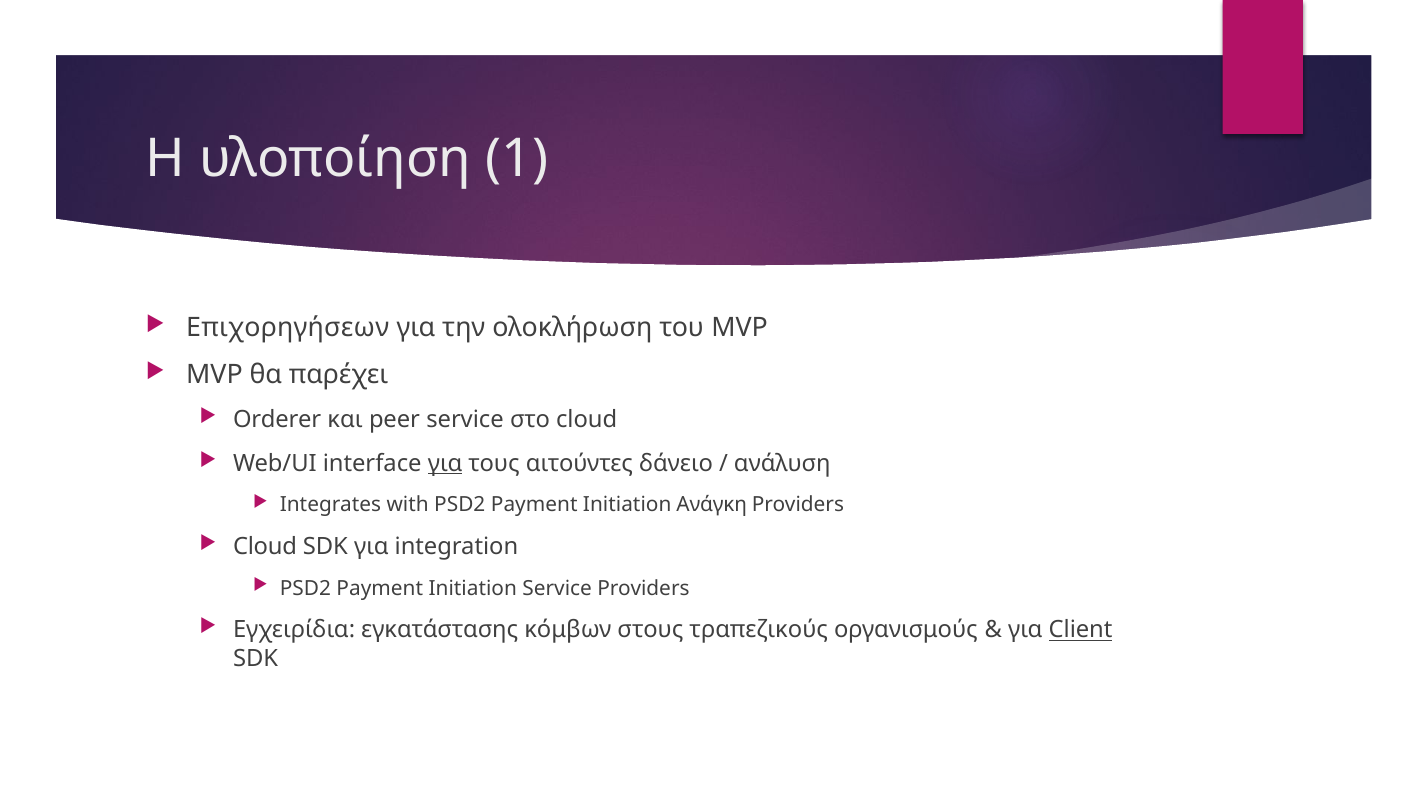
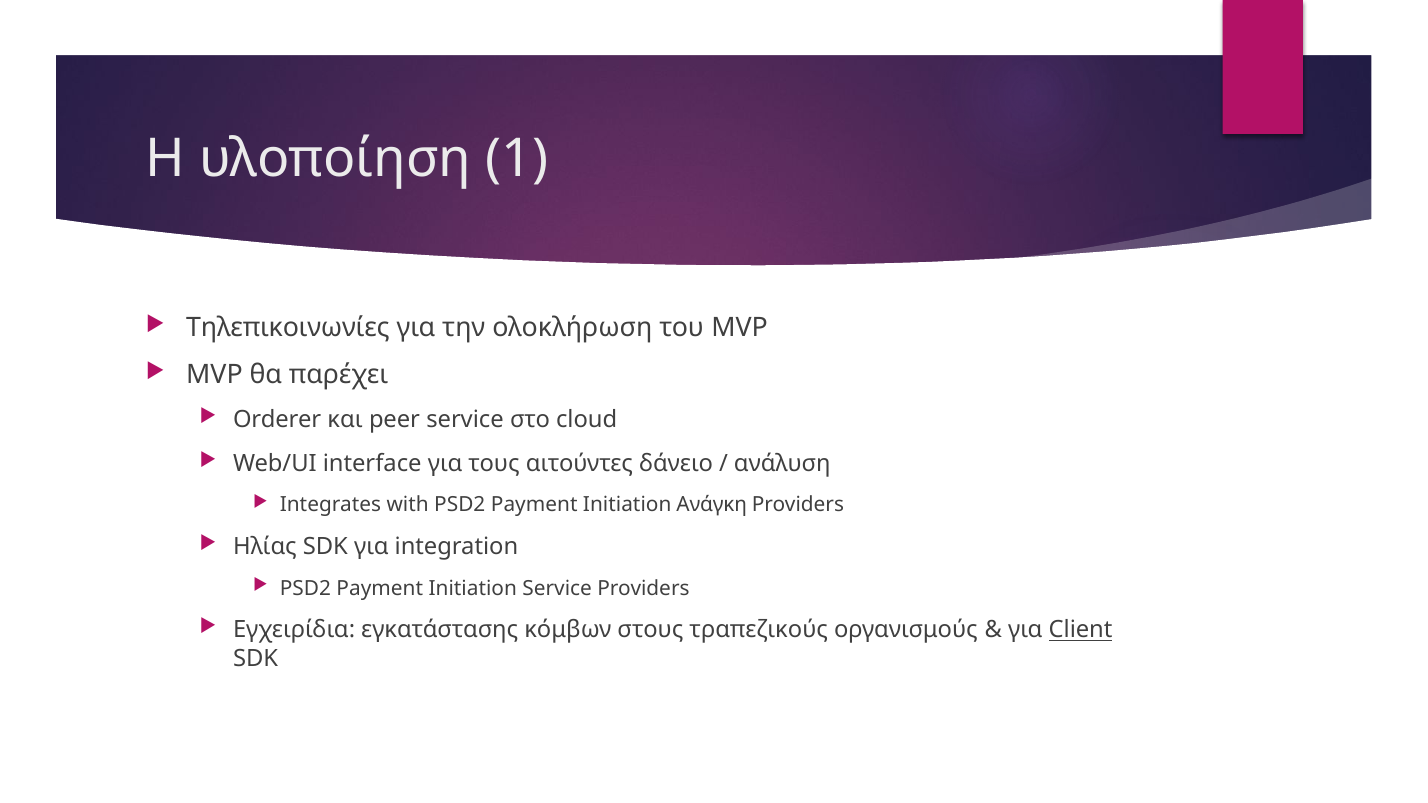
Επιχορηγήσεων: Επιχορηγήσεων -> Τηλεπικοινωνίες (288, 328)
για underline: present -> none (445, 464)
Cloud: Cloud -> Ηλίας (265, 547)
